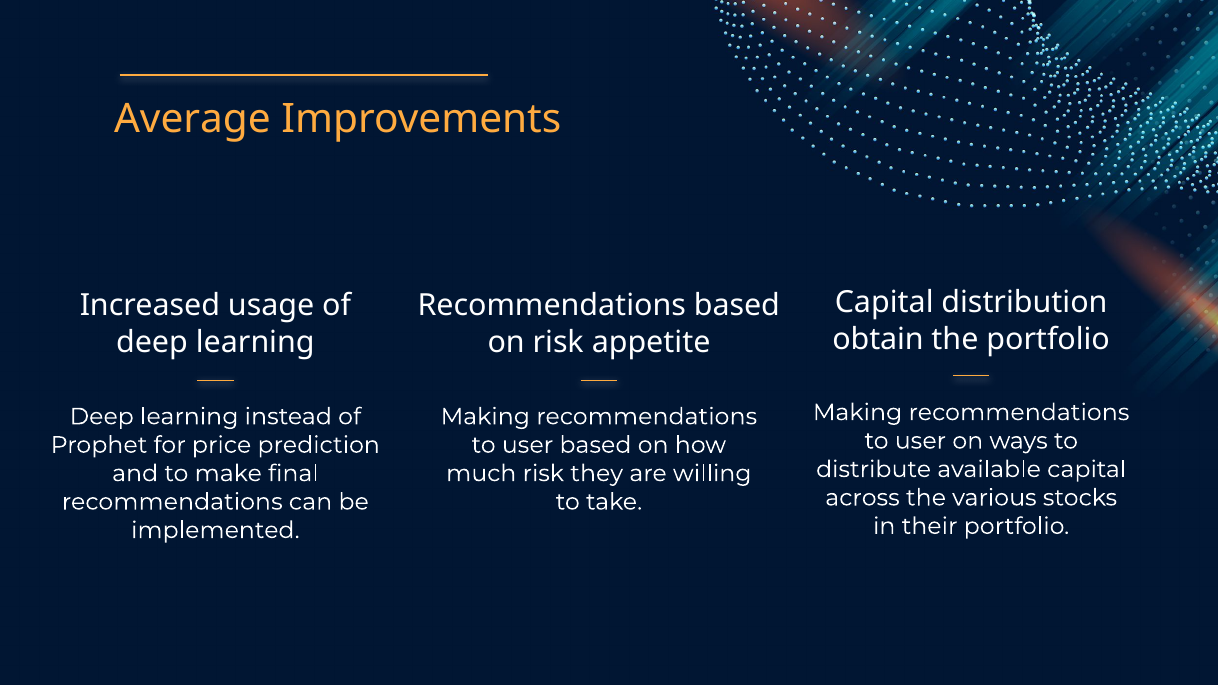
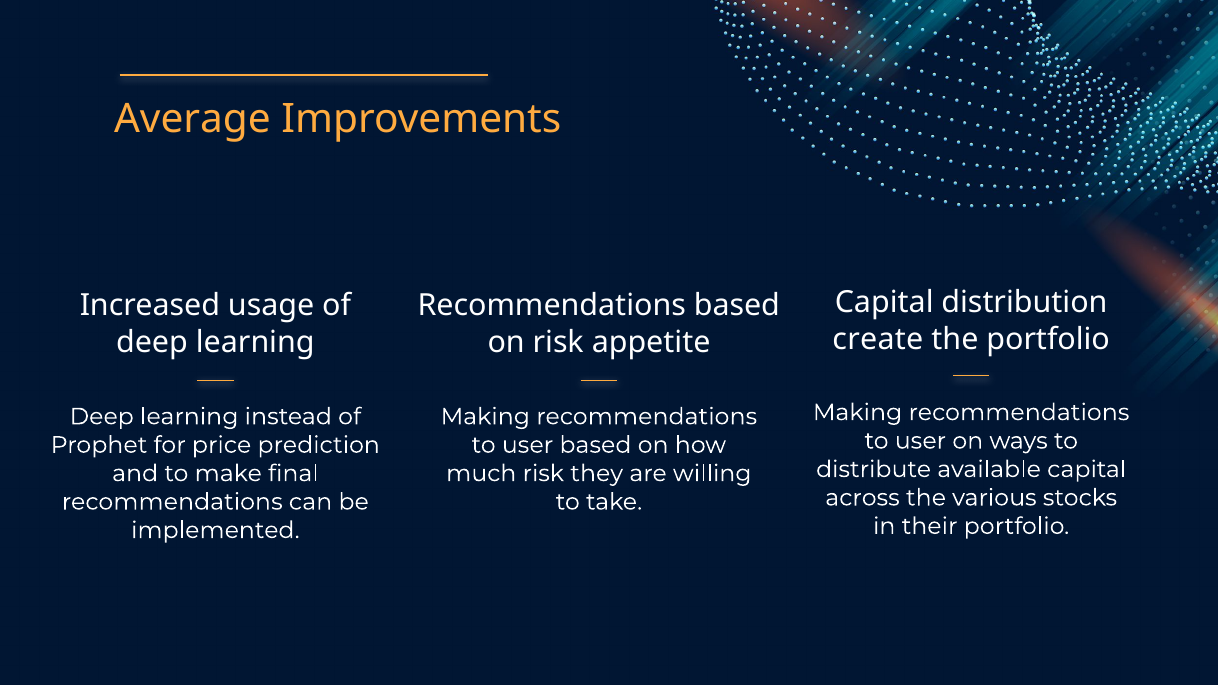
obtain: obtain -> create (878, 339)
